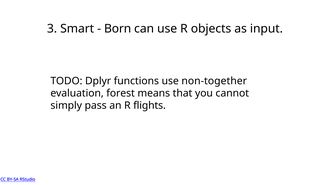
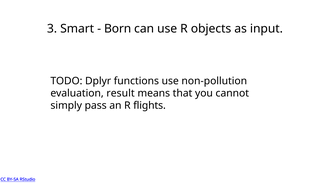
non-together: non-together -> non-pollution (214, 81)
forest: forest -> result (121, 94)
